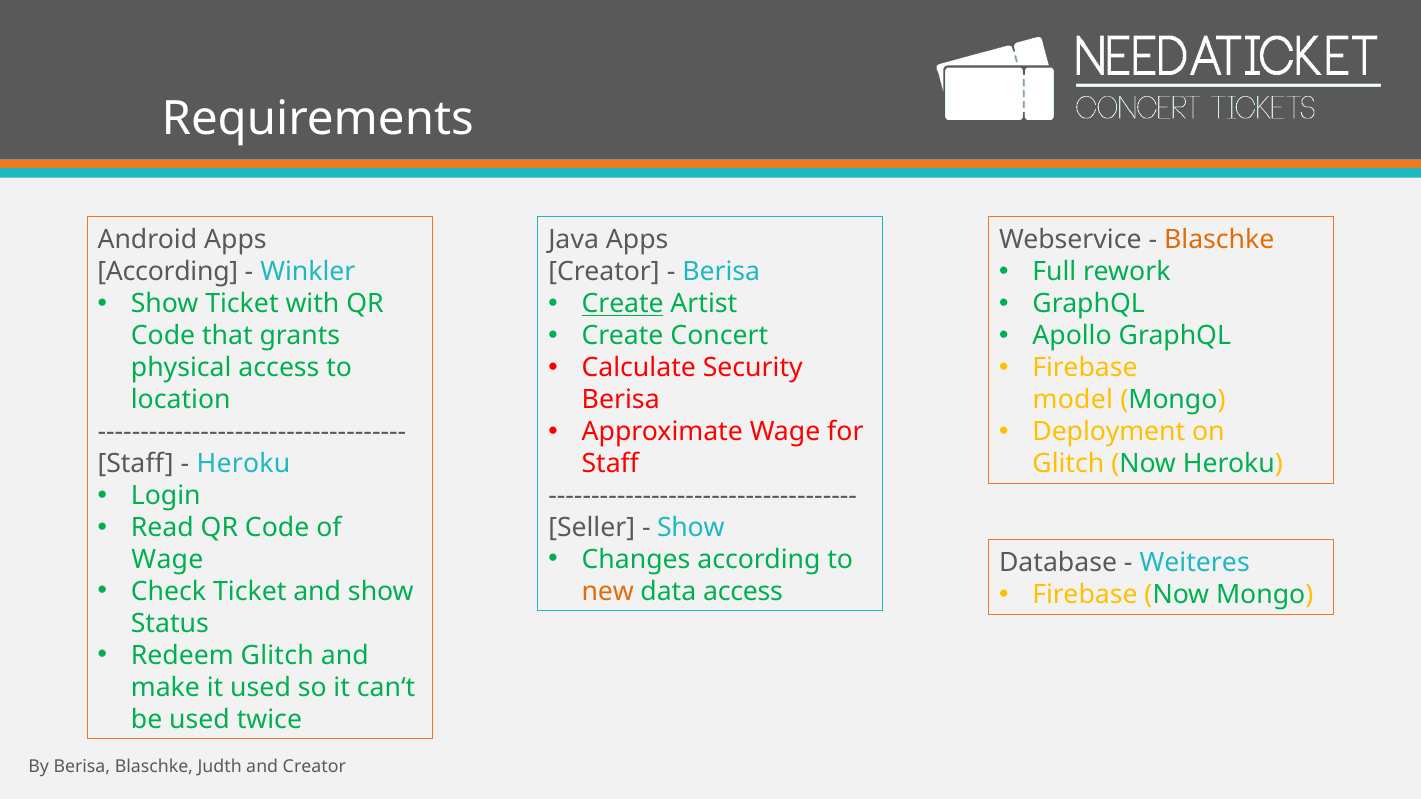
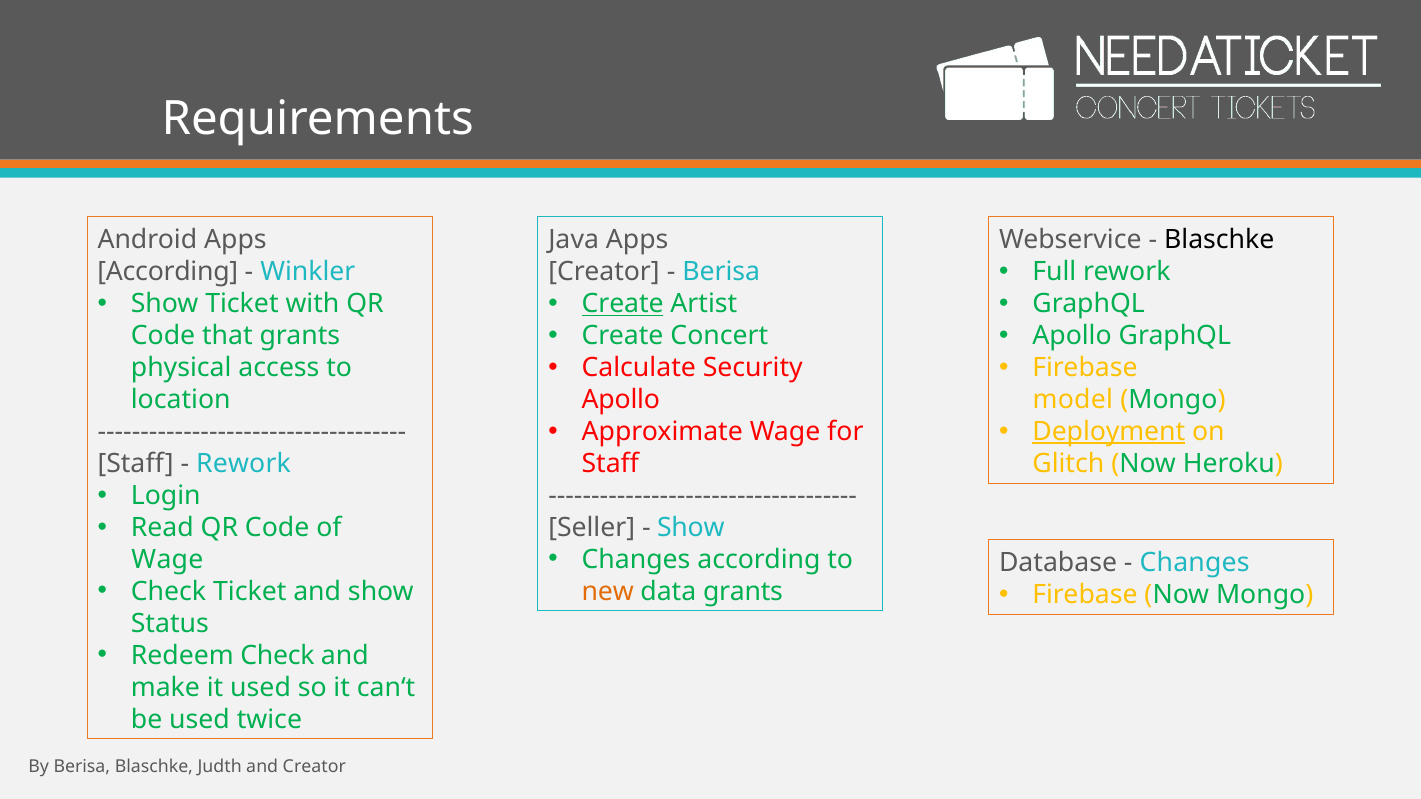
Blaschke colour: orange -> black (1219, 240)
Berisa: Berisa -> Apollo (621, 400)
Deployment underline: none -> present (1109, 432)
Heroku: Heroku -> Rework (243, 464)
Weiteres: Weiteres -> Changes (1195, 563)
data access: access -> grants (743, 592)
Redeem Glitch: Glitch -> Check (277, 656)
